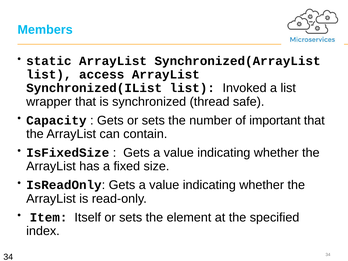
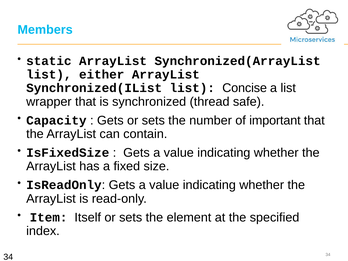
access: access -> either (102, 75)
Invoked: Invoked -> Concise (245, 88)
